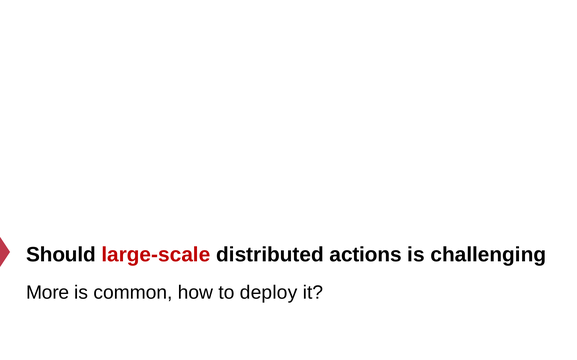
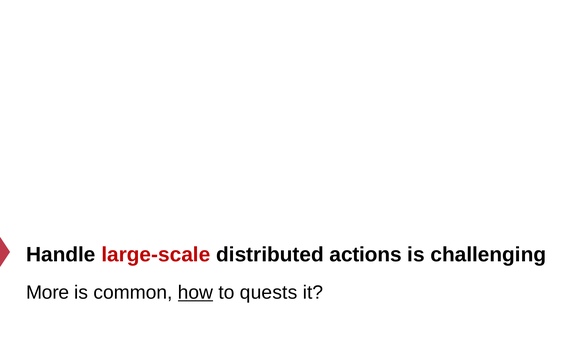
Should: Should -> Handle (61, 255)
how underline: none -> present (195, 293)
deploy: deploy -> quests (269, 293)
